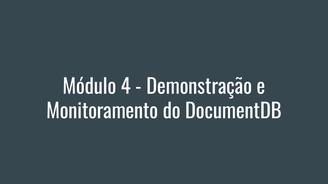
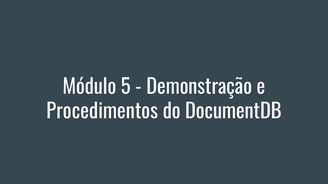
4: 4 -> 5 (126, 87)
Monitoramento: Monitoramento -> Procedimentos (102, 112)
